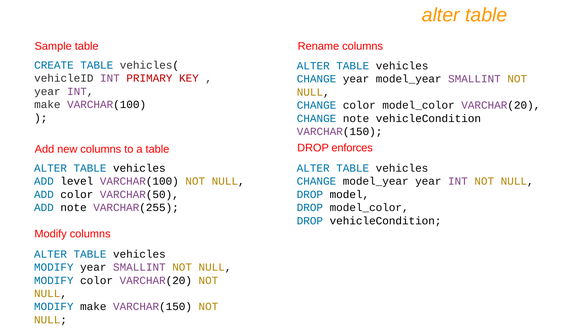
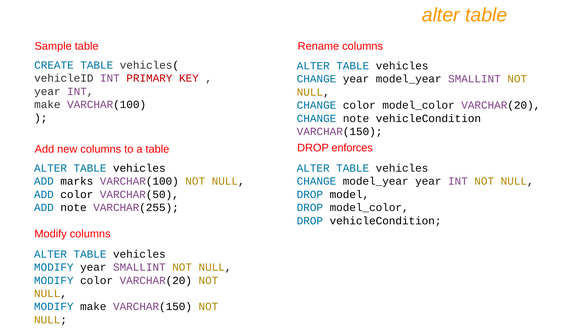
level: level -> marks (77, 181)
